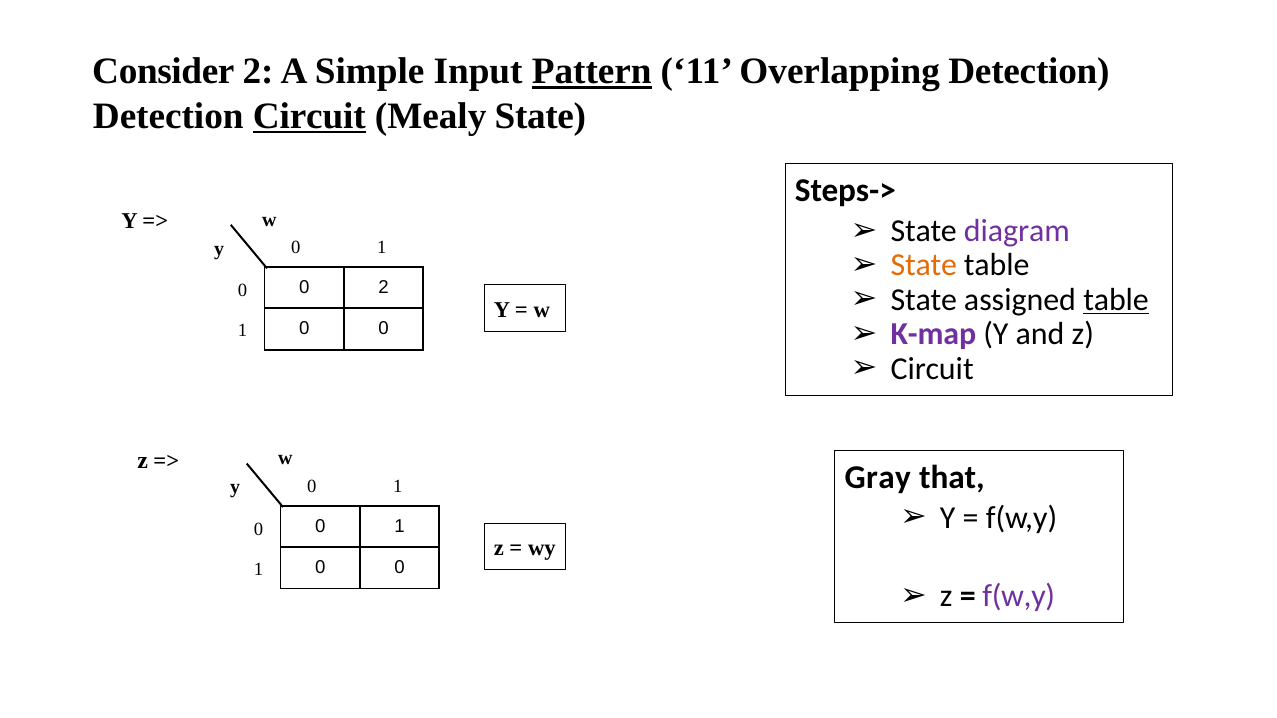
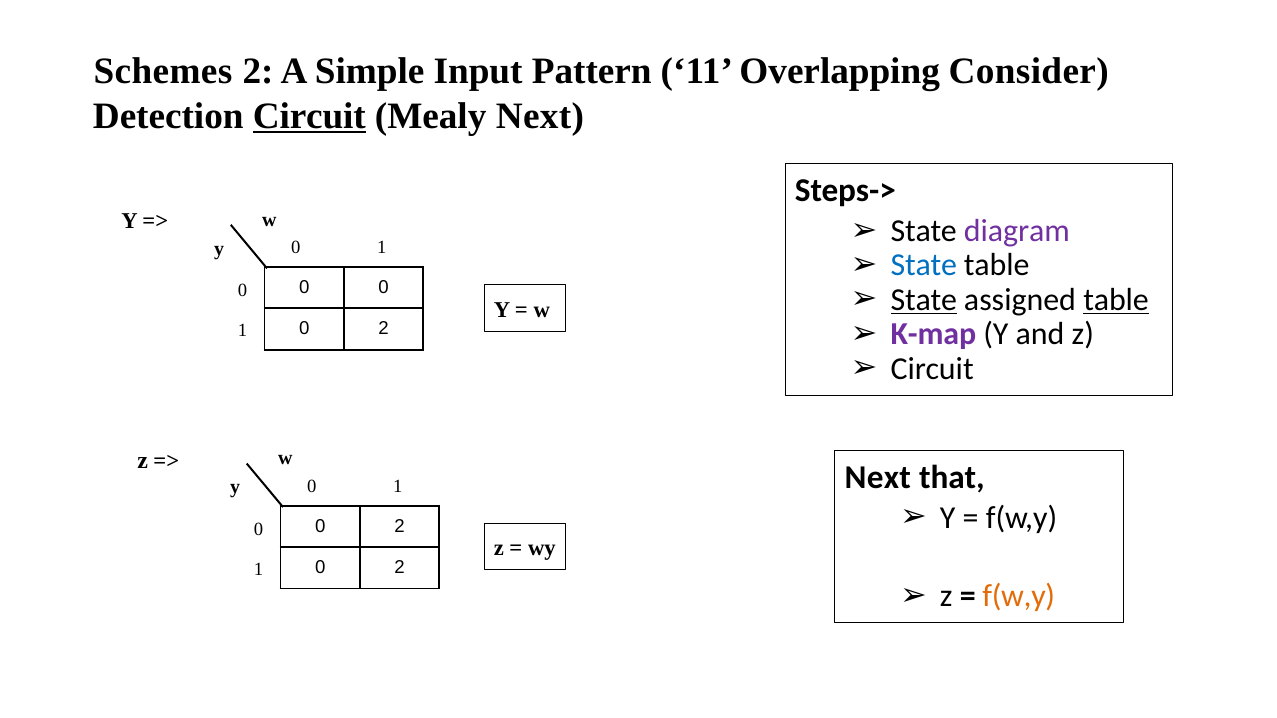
Consider: Consider -> Schemes (163, 72)
Pattern underline: present -> none (592, 72)
Overlapping Detection: Detection -> Consider (1029, 72)
Mealy State: State -> Next (540, 116)
State colour: orange -> blue (924, 265)
2: 2 -> 0 (384, 287)
State underline: none -> present (924, 300)
0: 0 -> 2 (384, 329)
Gray: Gray -> Next (878, 478)
1: 1 -> 2 (400, 526)
0: 0 -> 2 (400, 568)
f(w,y colour: purple -> orange (1019, 596)
